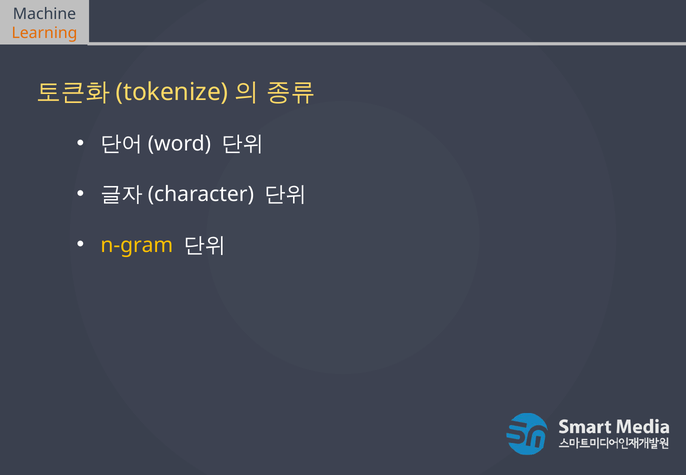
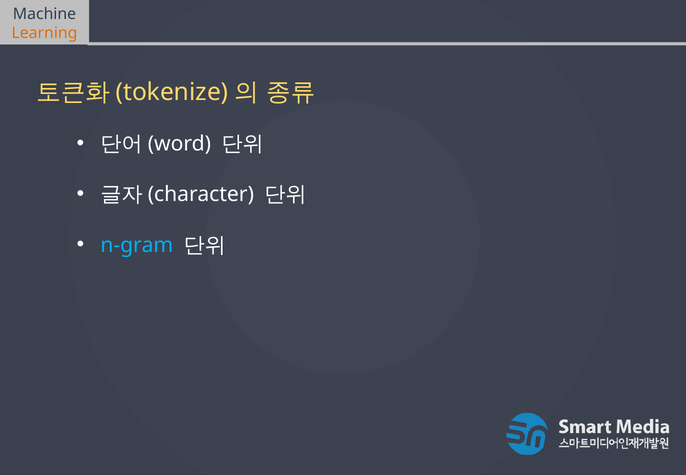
n-gram colour: yellow -> light blue (137, 245)
